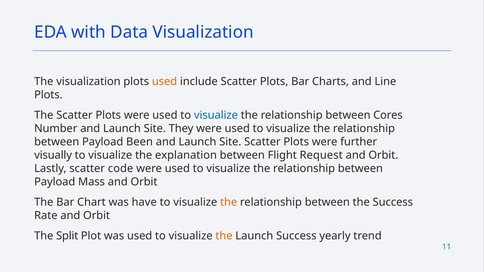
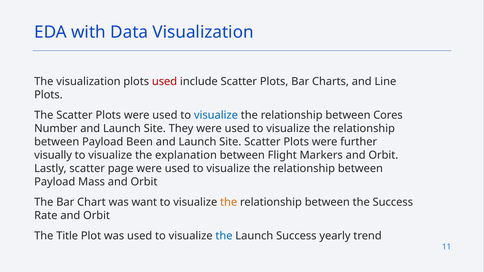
used colour: orange -> red (165, 82)
Request: Request -> Markers (321, 155)
code: code -> page (121, 169)
have: have -> want (144, 202)
Split: Split -> Title (67, 236)
the colour: orange -> blue (224, 236)
